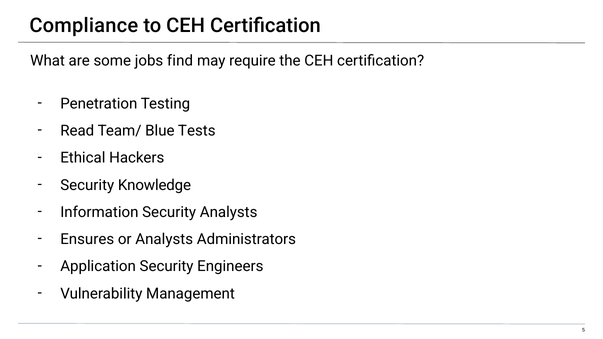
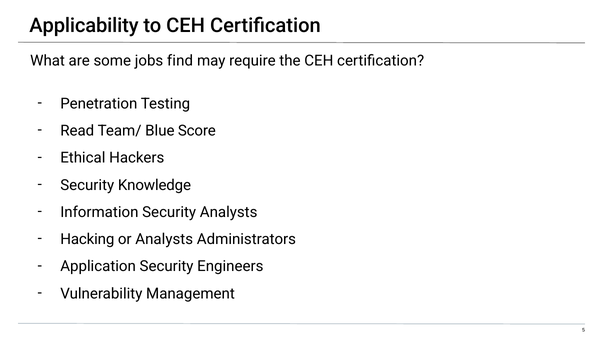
Compliance: Compliance -> Applicability (84, 26)
Tests: Tests -> Score (197, 131)
Ensures: Ensures -> Hacking (87, 240)
